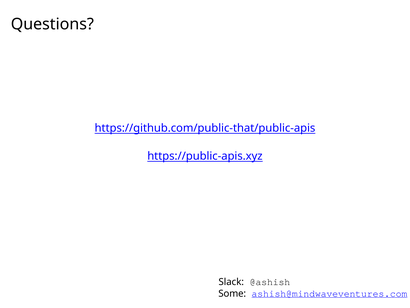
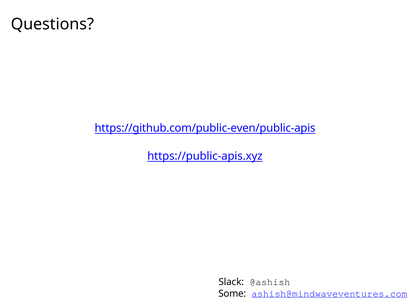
https://github.com/public-that/public-apis: https://github.com/public-that/public-apis -> https://github.com/public-even/public-apis (205, 128)
